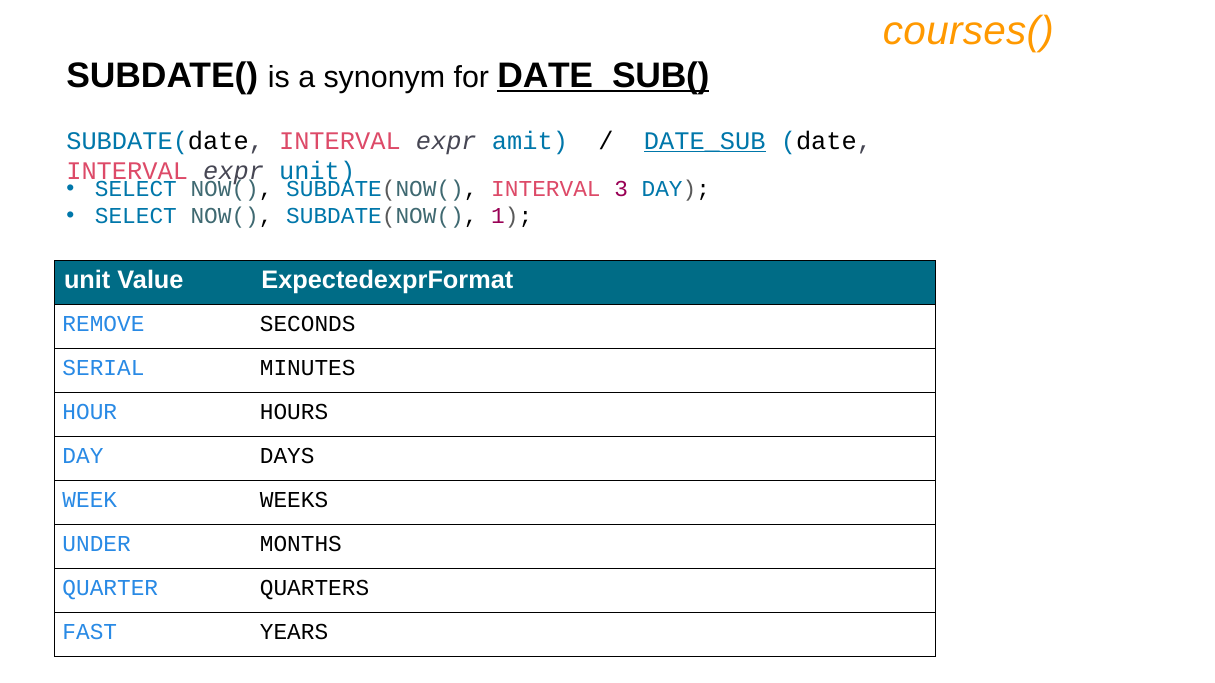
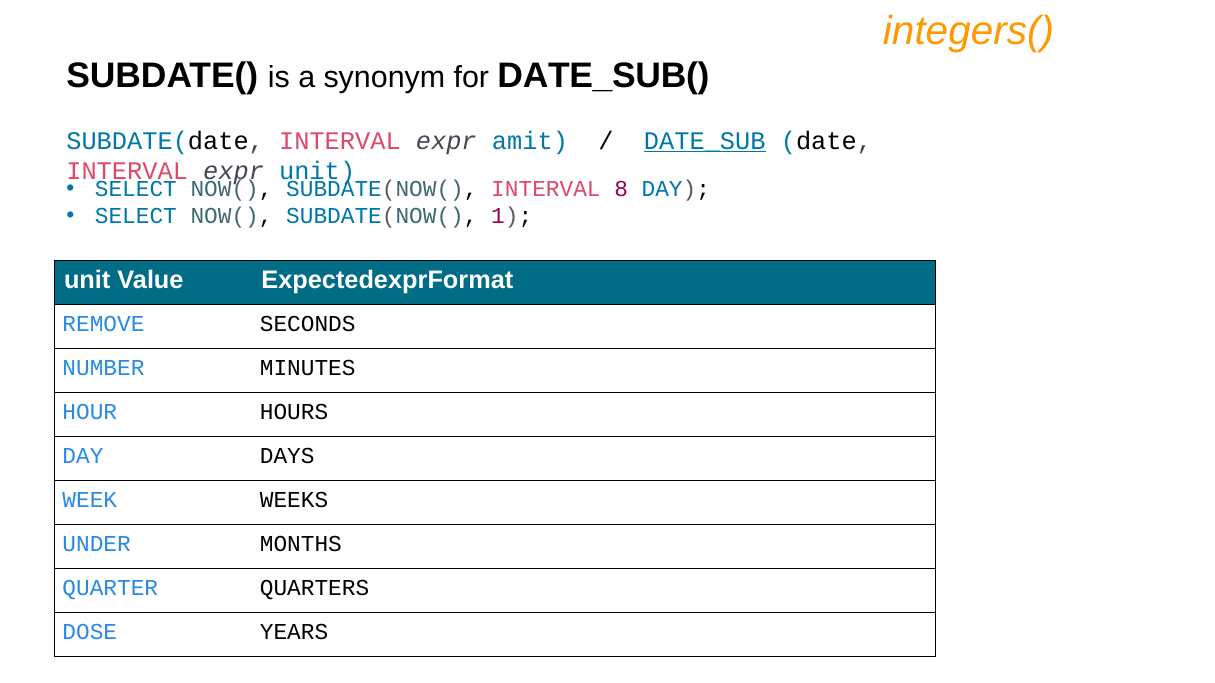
courses(: courses( -> integers( (969, 32)
DATE_SUB( underline: present -> none (603, 76)
3: 3 -> 8 (621, 189)
SERIAL: SERIAL -> NUMBER (103, 368)
FAST: FAST -> DOSE (90, 632)
